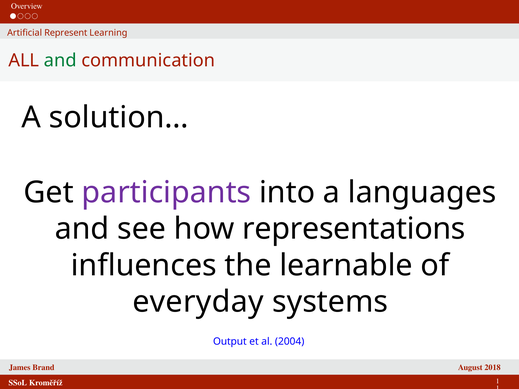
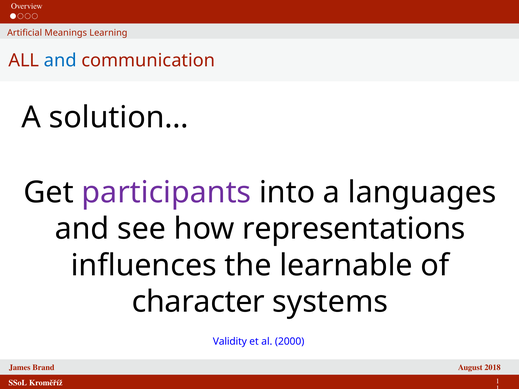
Represent: Represent -> Meanings (66, 33)
and colour: green -> blue (60, 61)
everyday: everyday -> character (198, 302)
Output: Output -> Validity (230, 342)
2004: 2004 -> 2000 (290, 342)
